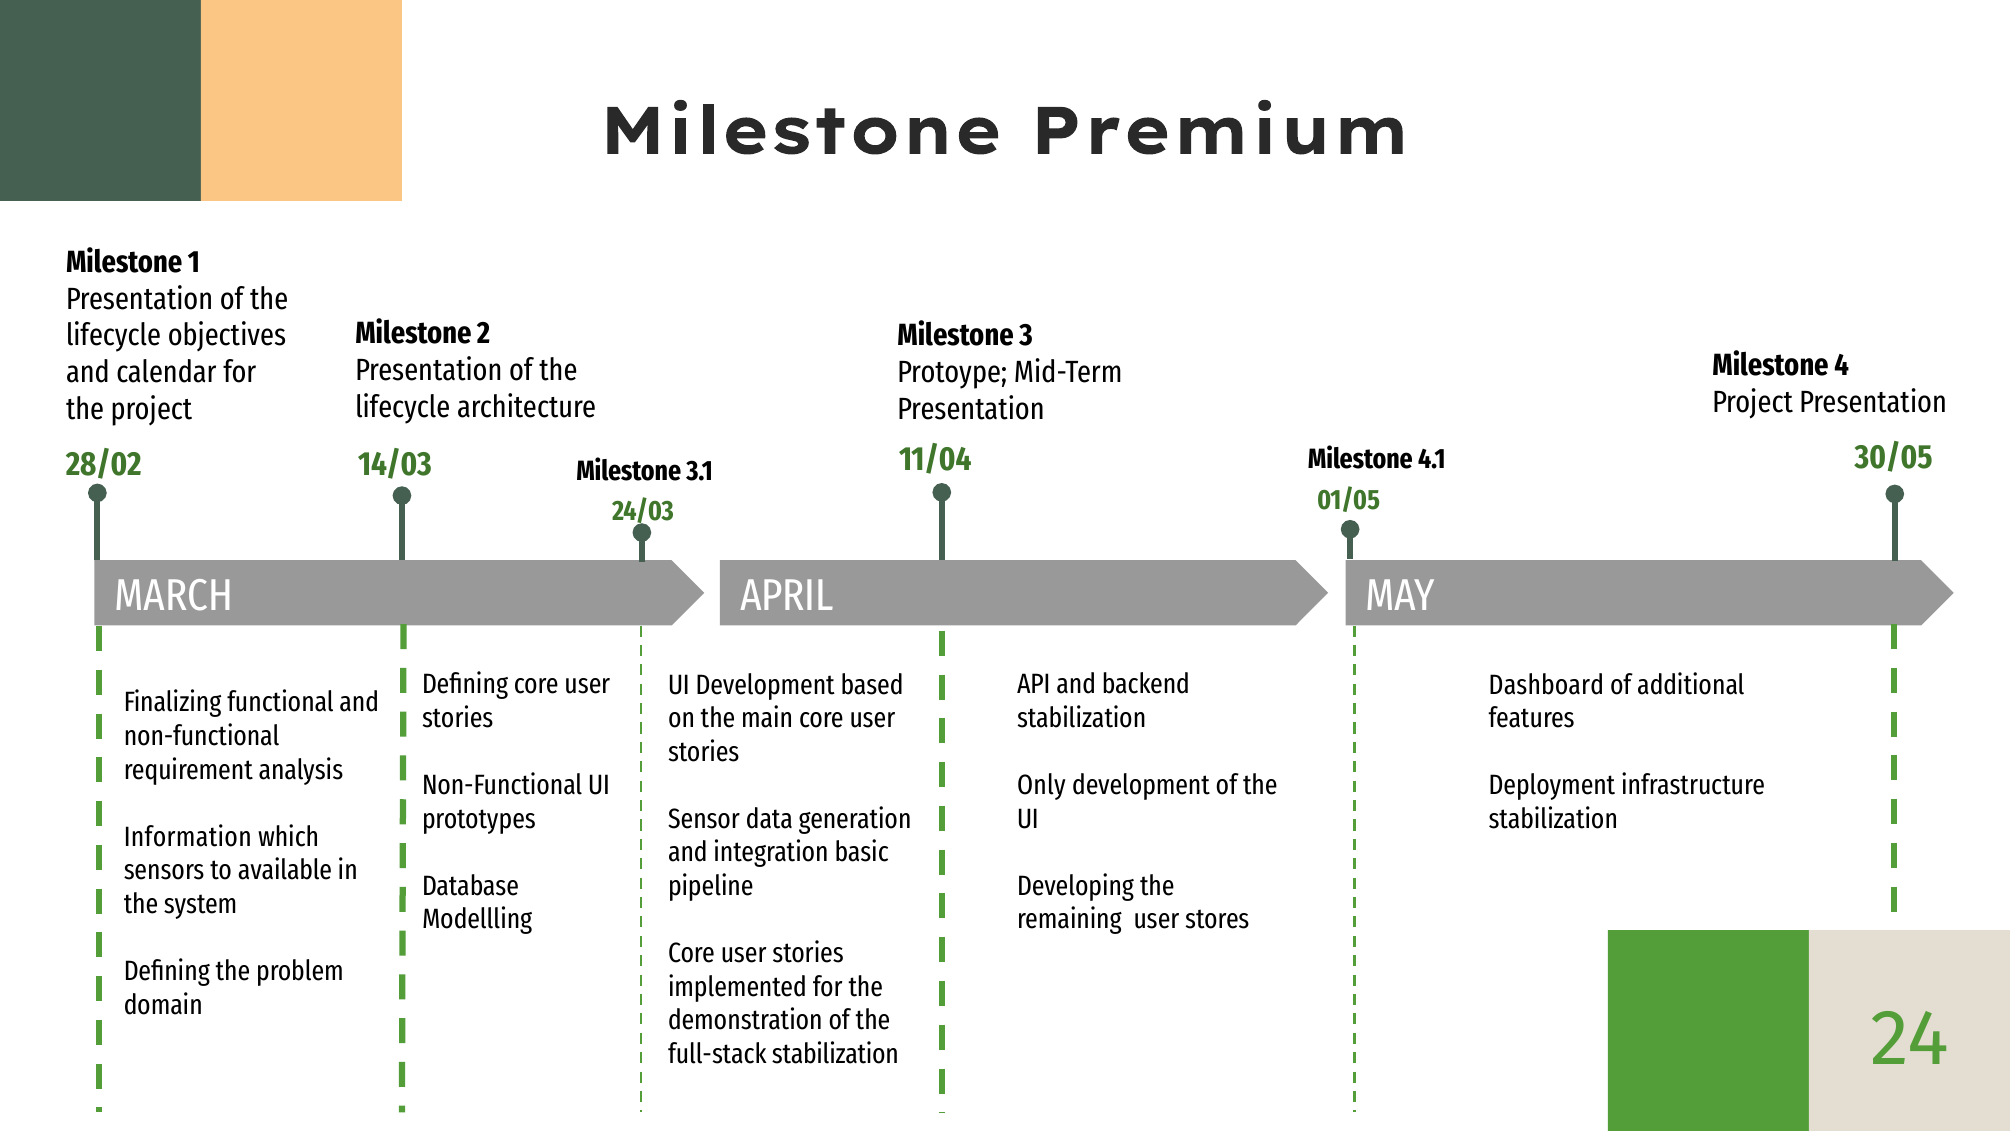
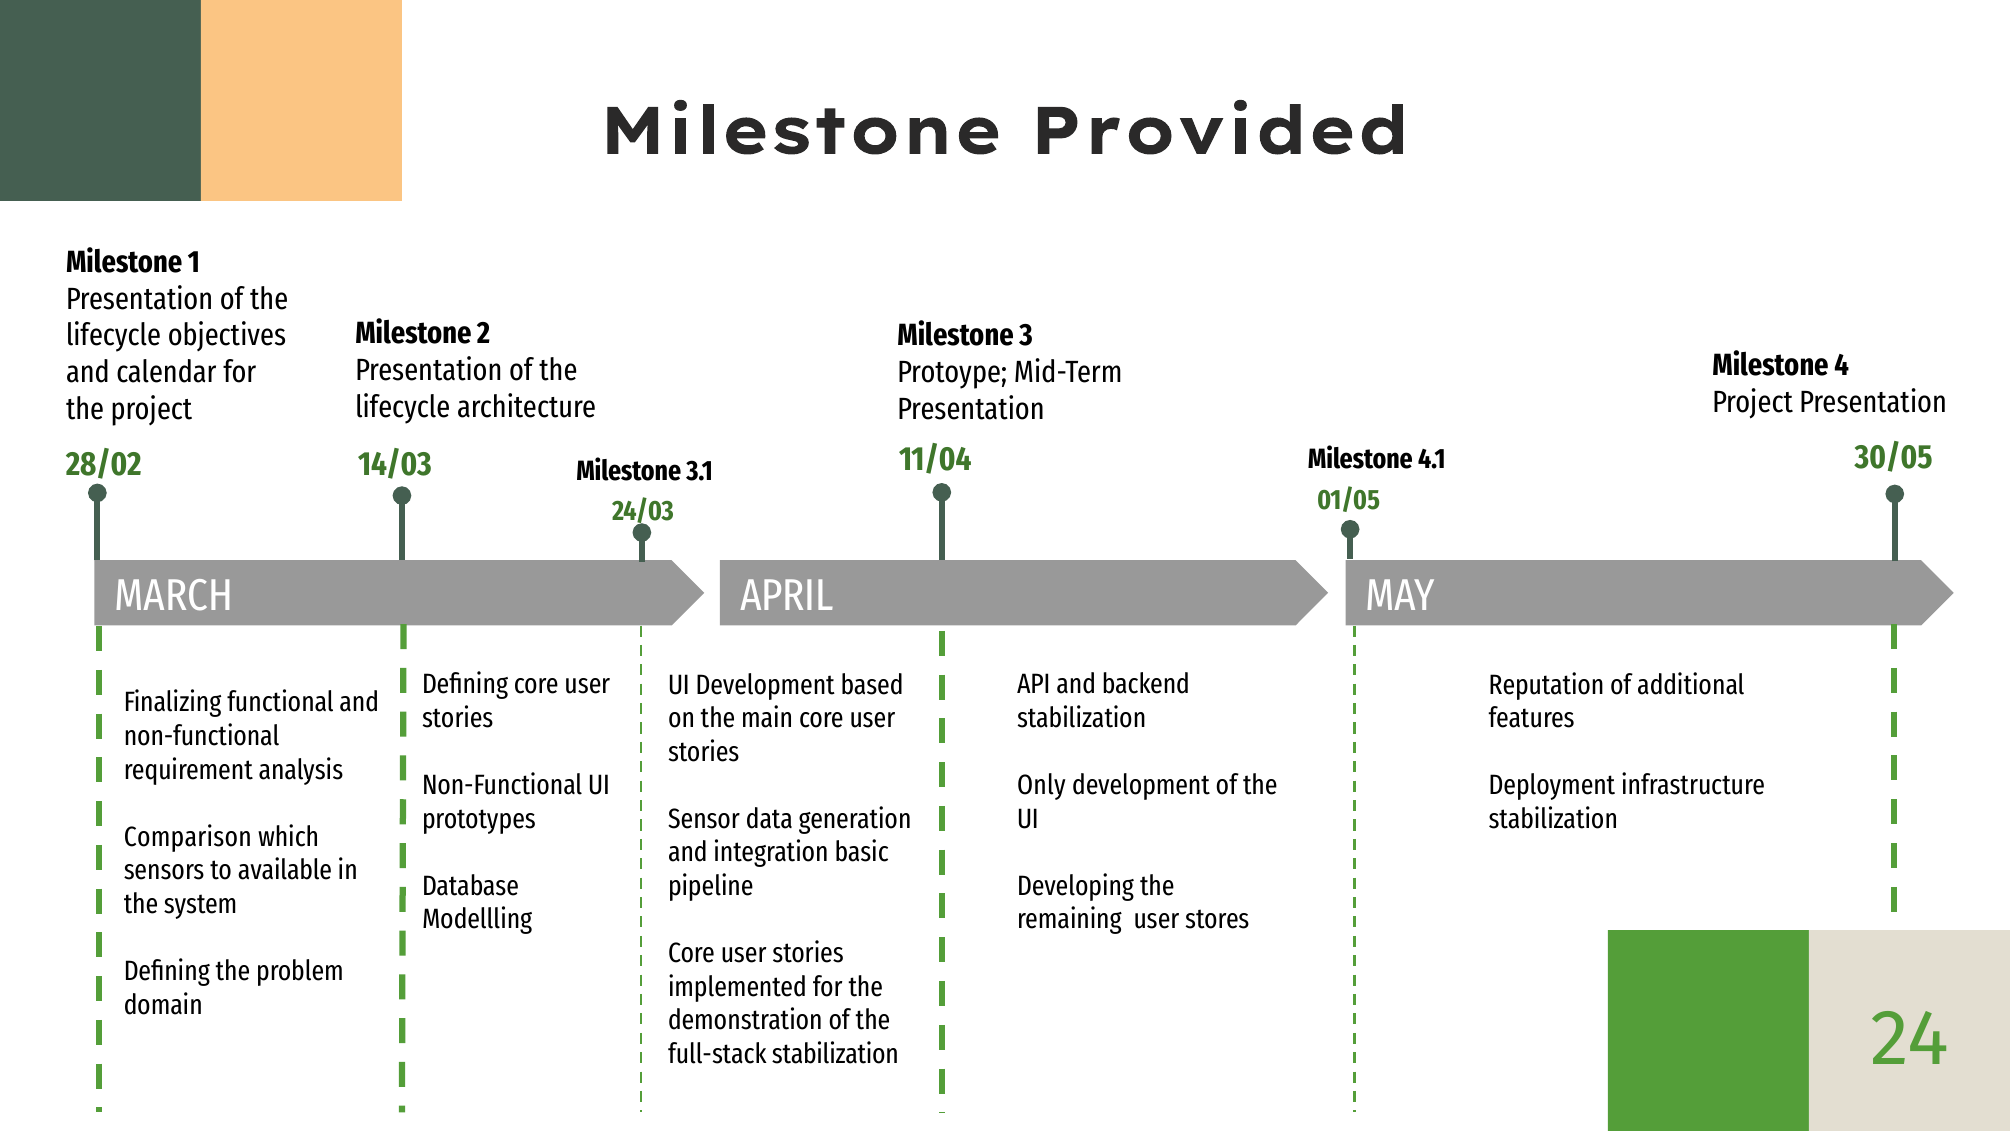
Premium: Premium -> Provided (1220, 132)
Dashboard: Dashboard -> Reputation (1547, 685)
Information: Information -> Comparison (188, 837)
